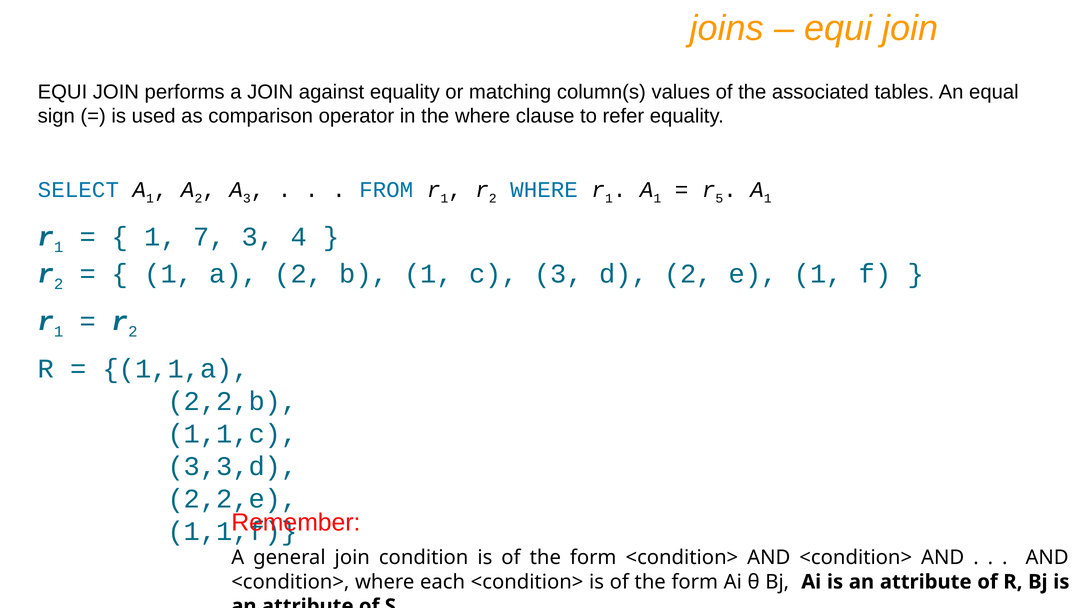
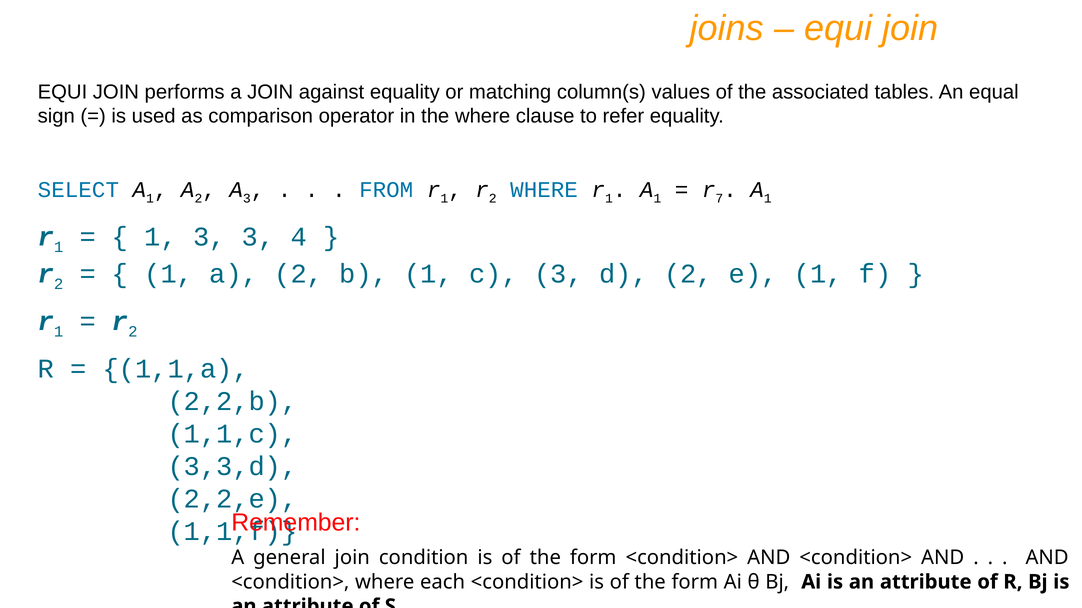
5: 5 -> 7 (719, 199)
1 7: 7 -> 3 (209, 237)
